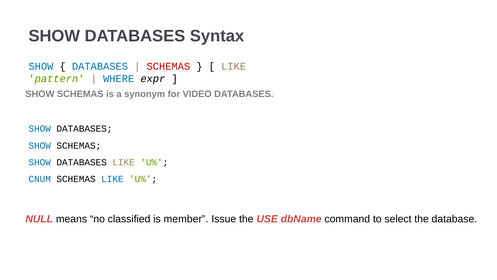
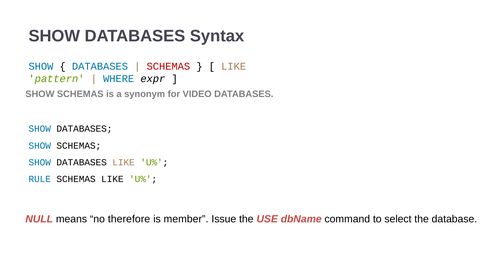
CNUM: CNUM -> RULE (40, 179)
LIKE colour: blue -> black (112, 179)
classified: classified -> therefore (129, 219)
